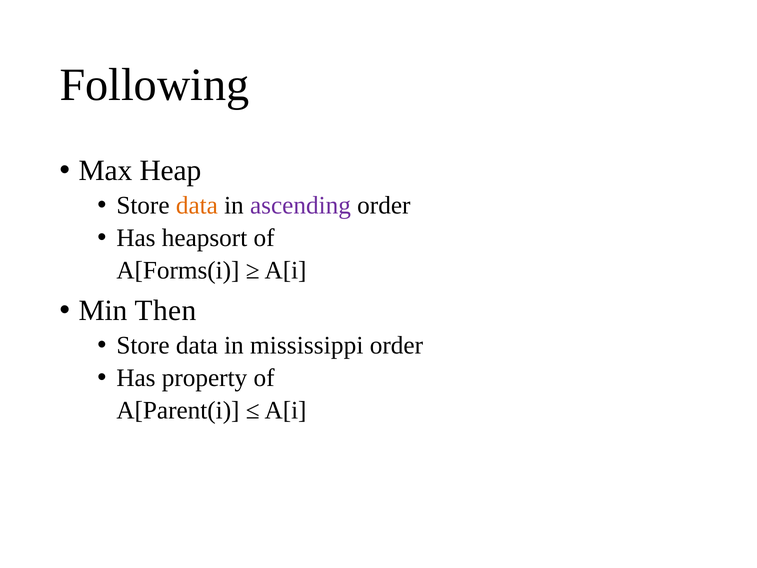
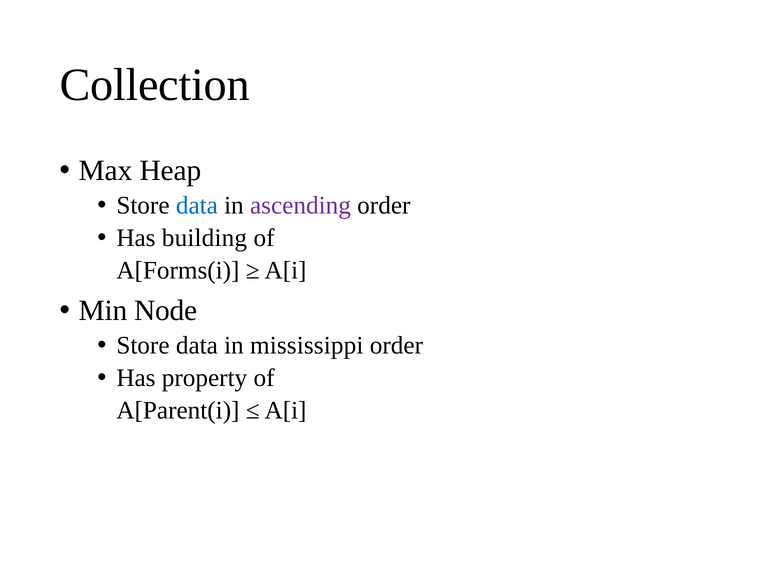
Following: Following -> Collection (155, 85)
data colour: orange -> blue (197, 205)
heapsort: heapsort -> building (204, 238)
Then: Then -> Node (166, 310)
